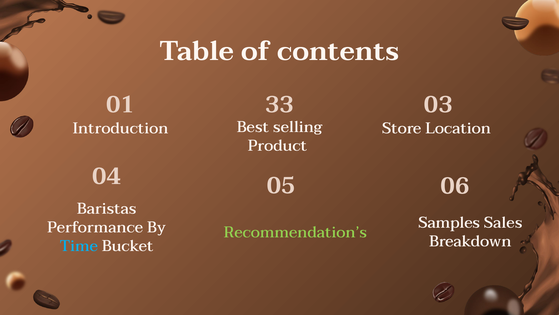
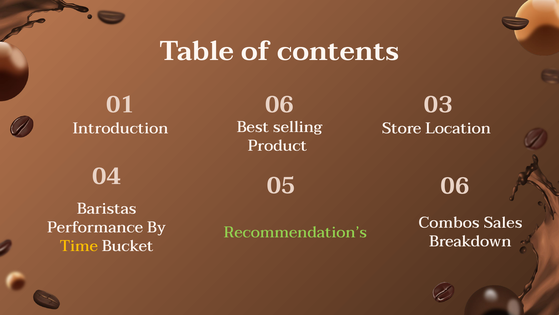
01 33: 33 -> 06 (279, 104)
Samples: Samples -> Combos (449, 222)
Time colour: light blue -> yellow (79, 246)
